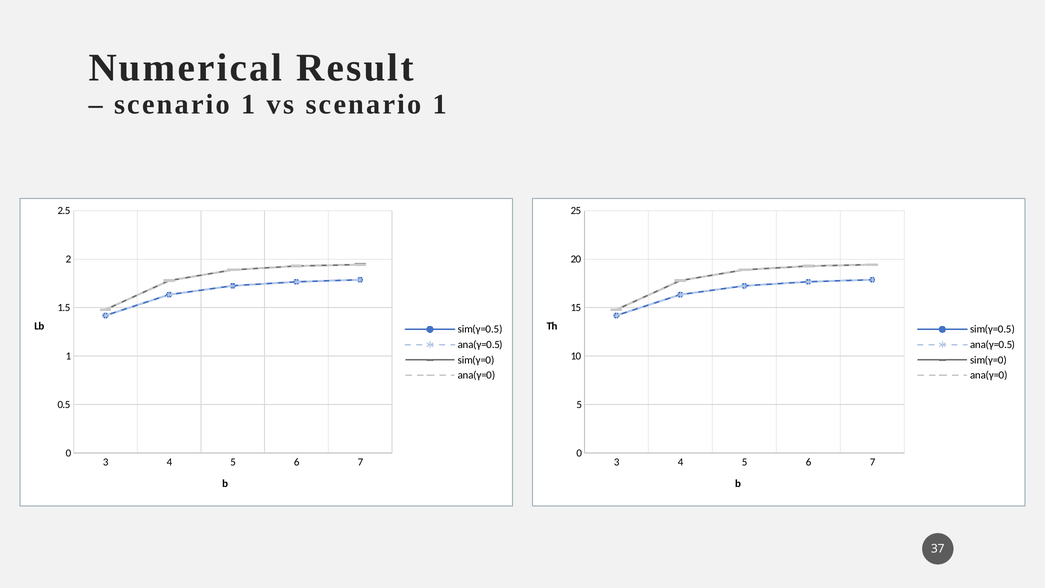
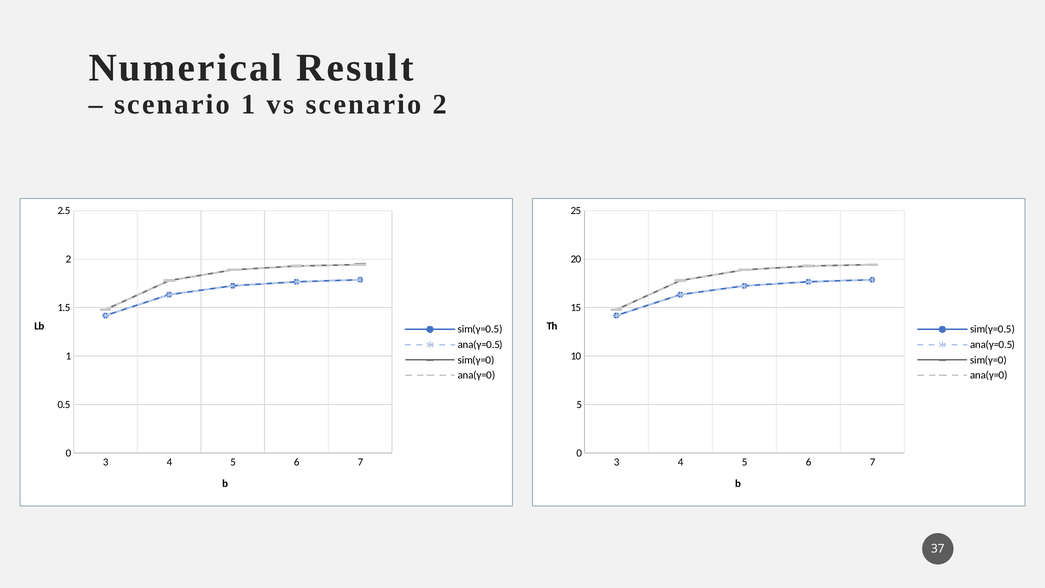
vs scenario 1: 1 -> 2 (440, 104)
